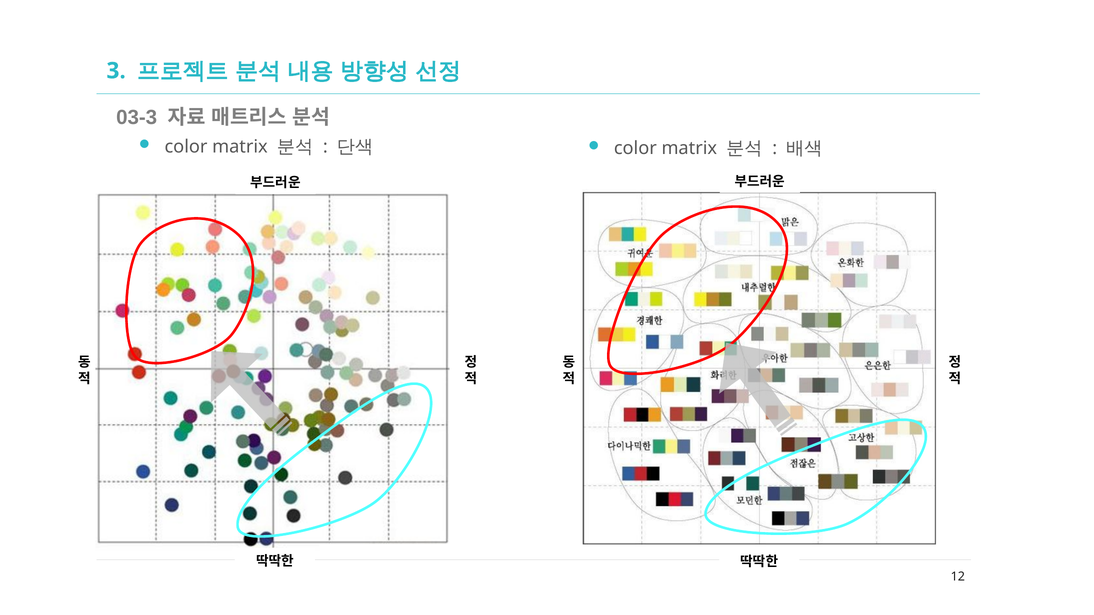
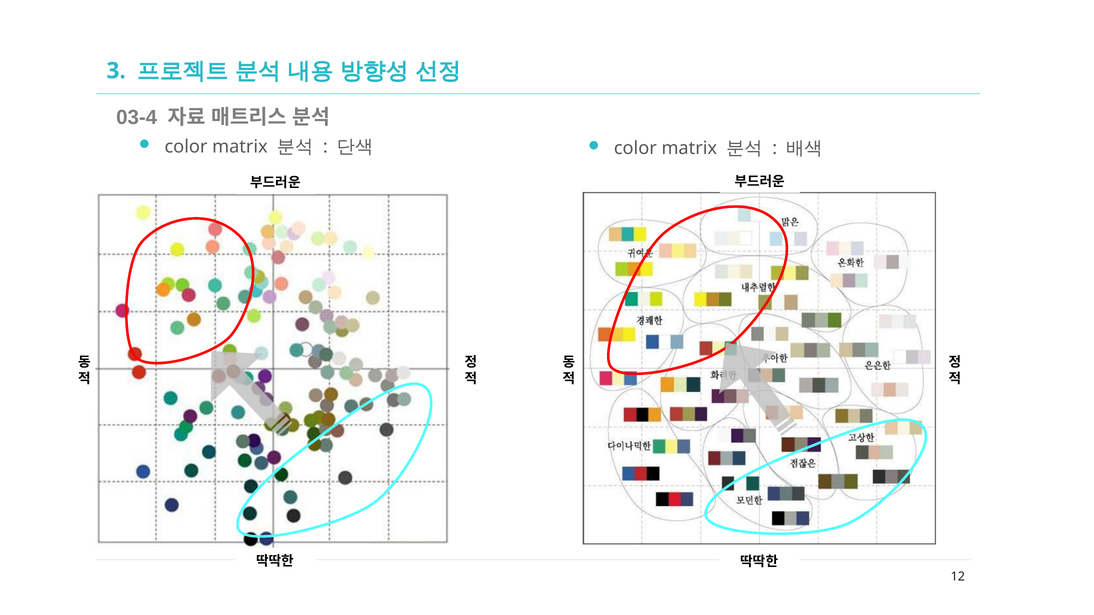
03-3: 03-3 -> 03-4 (137, 118)
